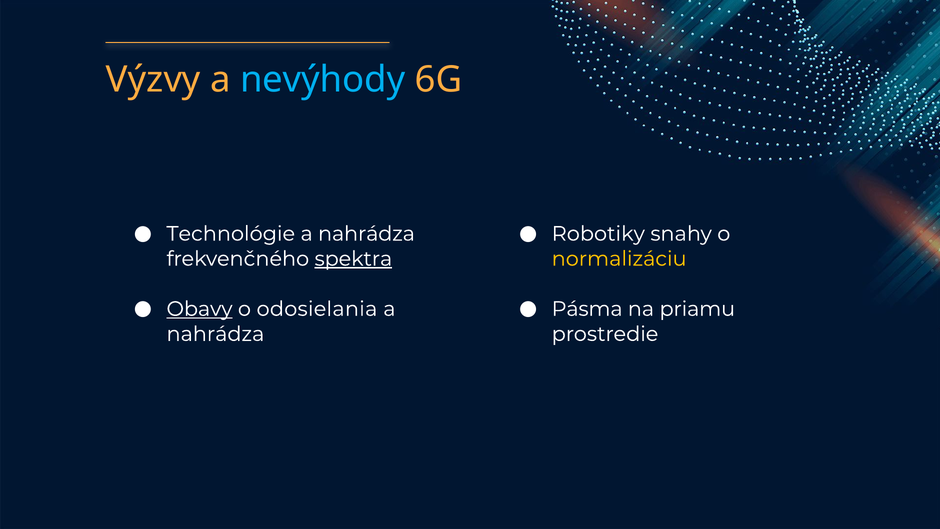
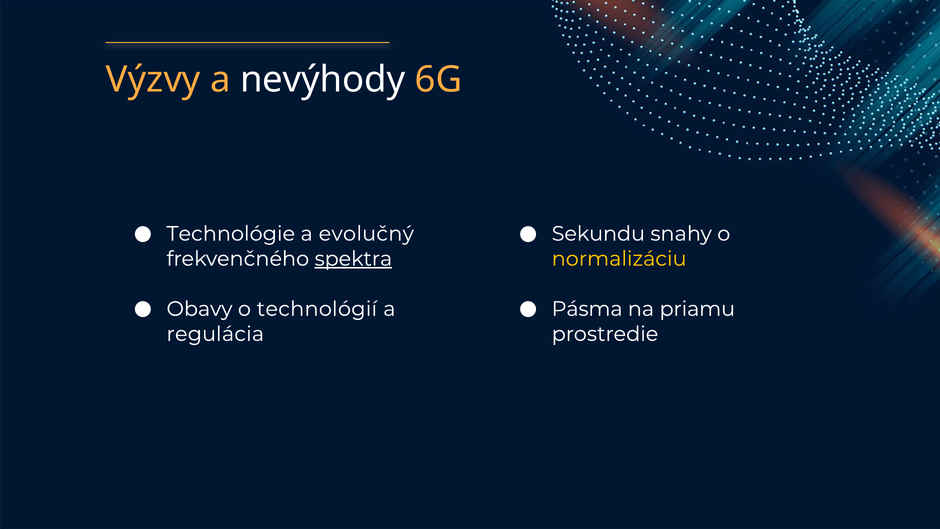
nevýhody colour: light blue -> white (323, 80)
nahrádza: nahrádza -> evolučný (366, 234)
Robotiky: Robotiky -> Sekundu (598, 234)
Obavy underline: present -> none (200, 309)
odosielania: odosielania -> technológií (317, 309)
nahrádza: nahrádza -> regulácia (215, 334)
